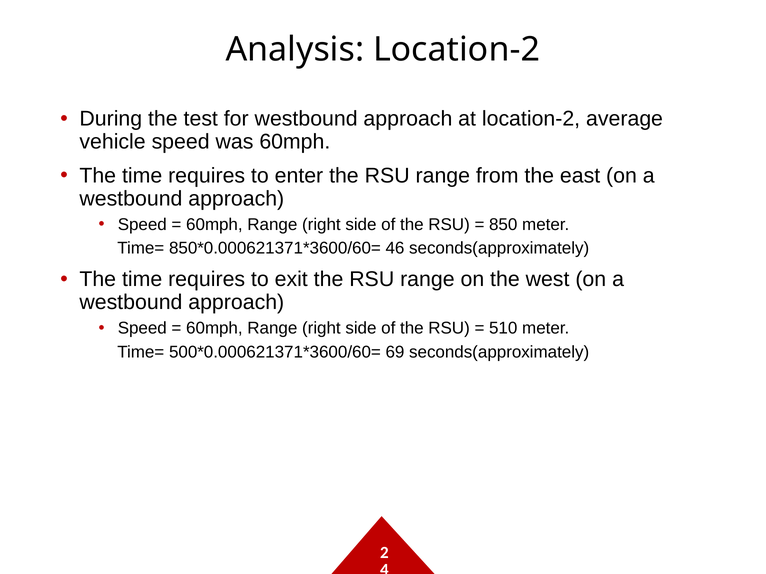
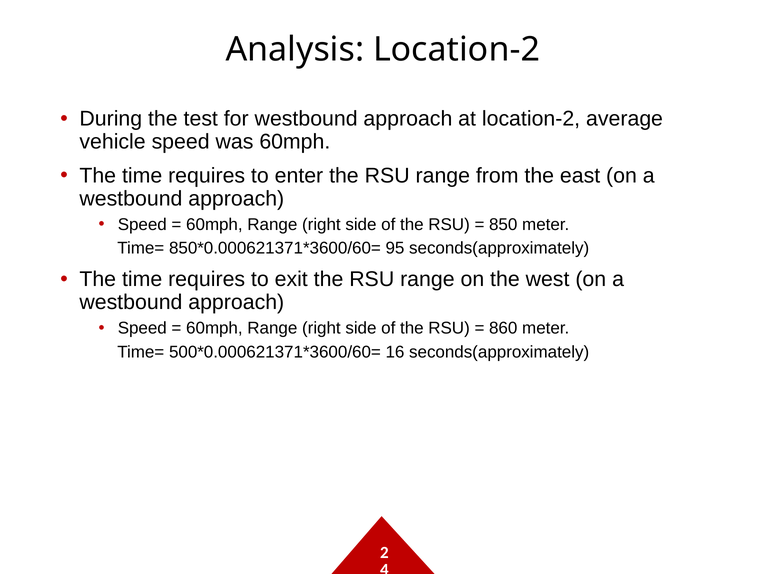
46: 46 -> 95 (395, 248)
510: 510 -> 860 (503, 329)
69: 69 -> 16 (395, 352)
